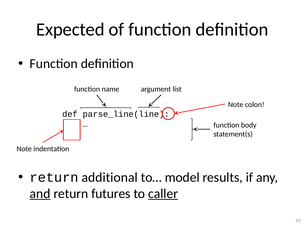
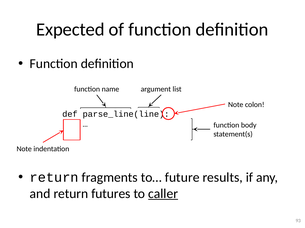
additional: additional -> fragments (110, 178)
model: model -> future (182, 178)
and underline: present -> none (40, 194)
